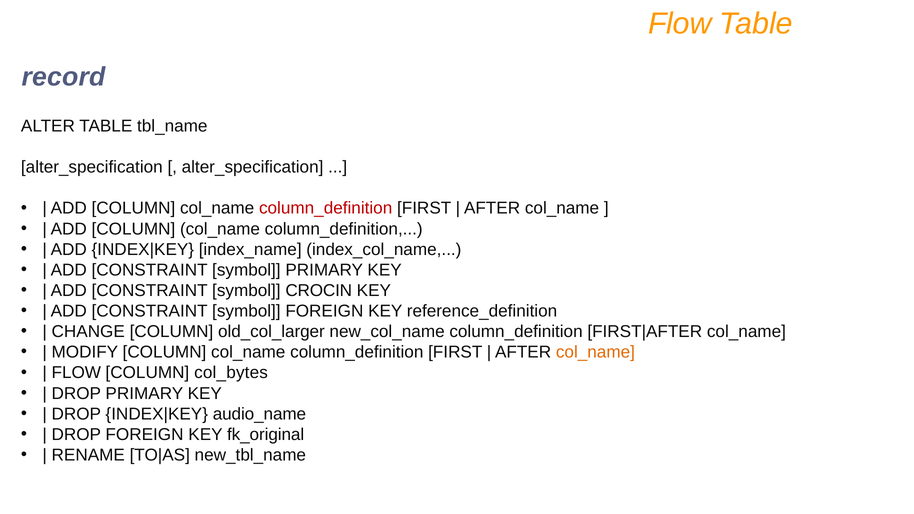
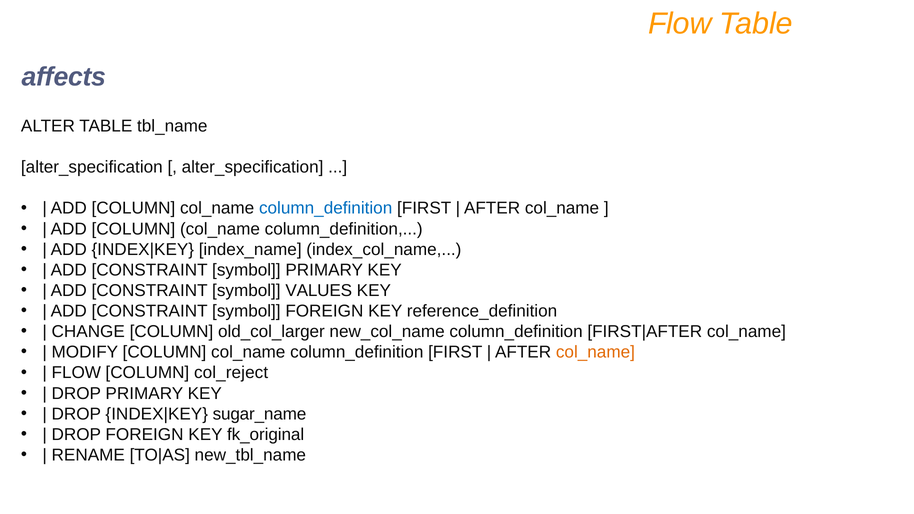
record: record -> affects (64, 77)
column_definition colour: red -> blue (326, 208)
CROCIN: CROCIN -> VALUES (319, 291)
col_bytes: col_bytes -> col_reject (231, 373)
audio_name: audio_name -> sugar_name (259, 414)
